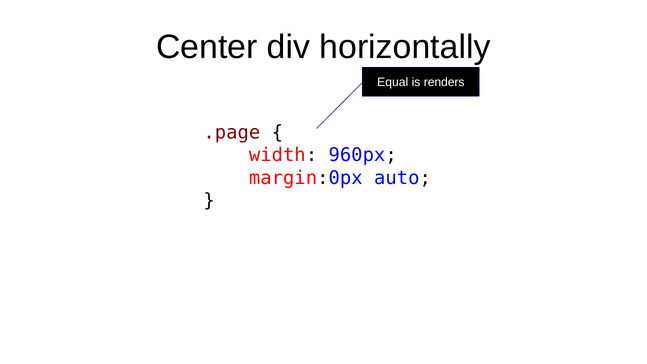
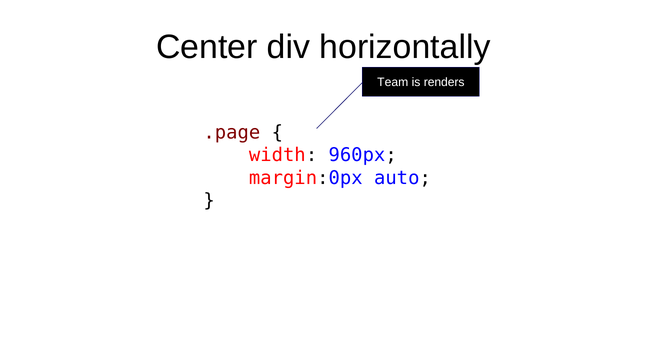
Equal: Equal -> Team (393, 83)
